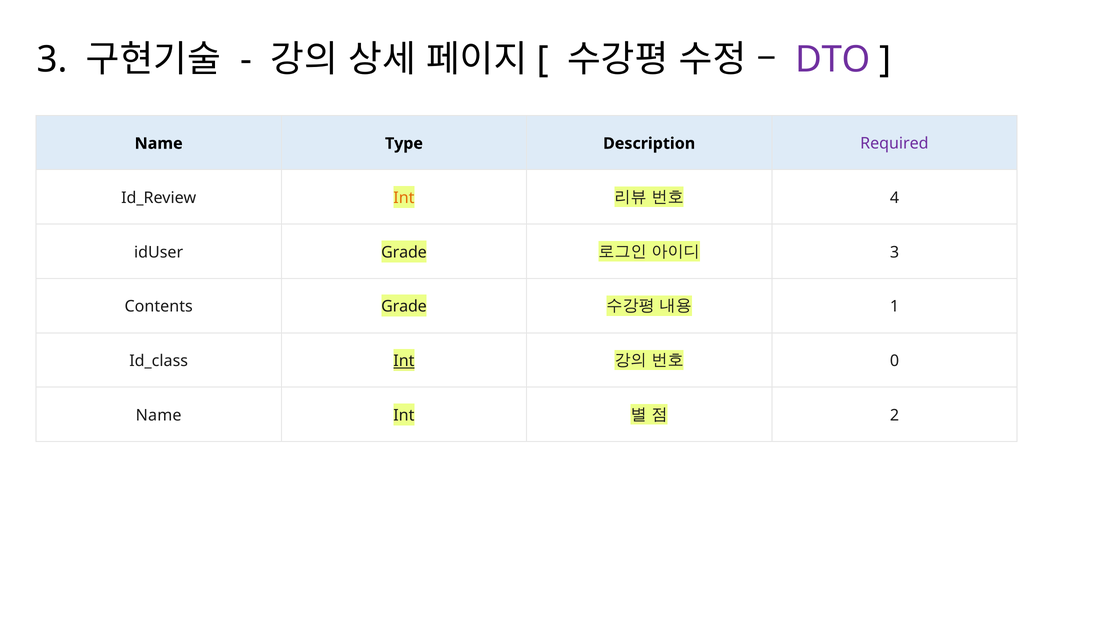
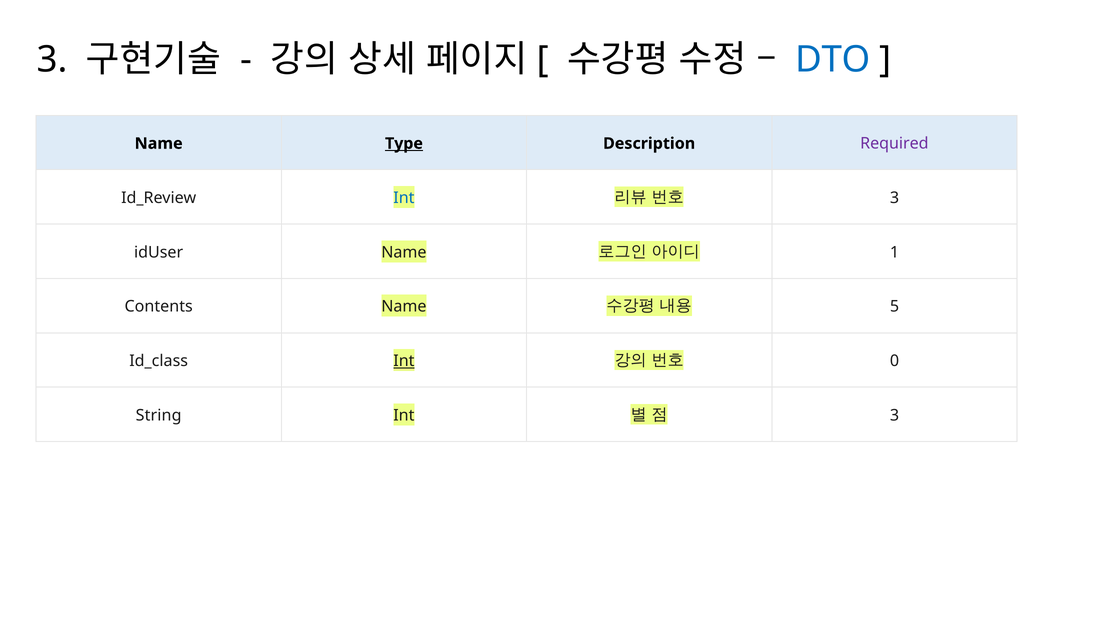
DTO colour: purple -> blue (833, 60)
Type underline: none -> present (404, 143)
Int colour: orange -> blue (404, 198)
4: 4 -> 3 (894, 198)
idUser Grade: Grade -> Name (404, 252)
3: 3 -> 1 (894, 252)
Contents Grade: Grade -> Name (404, 306)
1: 1 -> 5 (894, 306)
Name: Name -> String (159, 415)
2: 2 -> 3 (894, 415)
